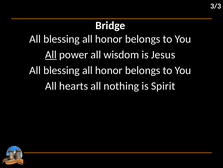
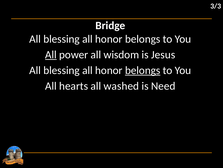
belongs underline: none -> present (143, 70)
nothing: nothing -> washed (121, 86)
Spirit: Spirit -> Need (163, 86)
